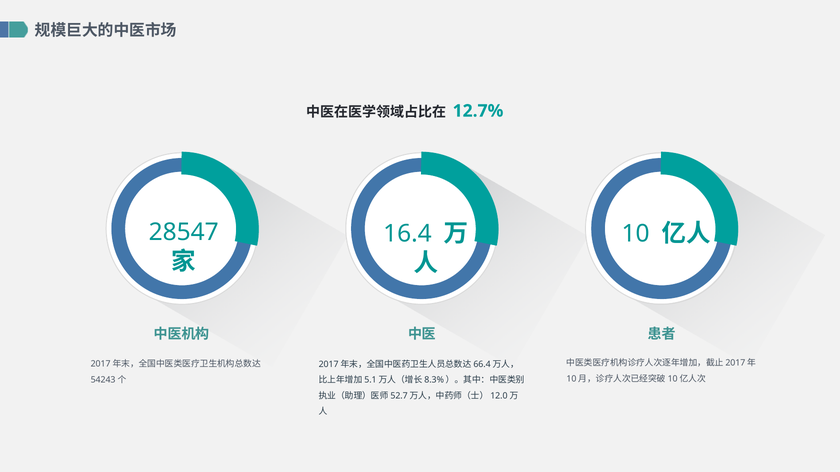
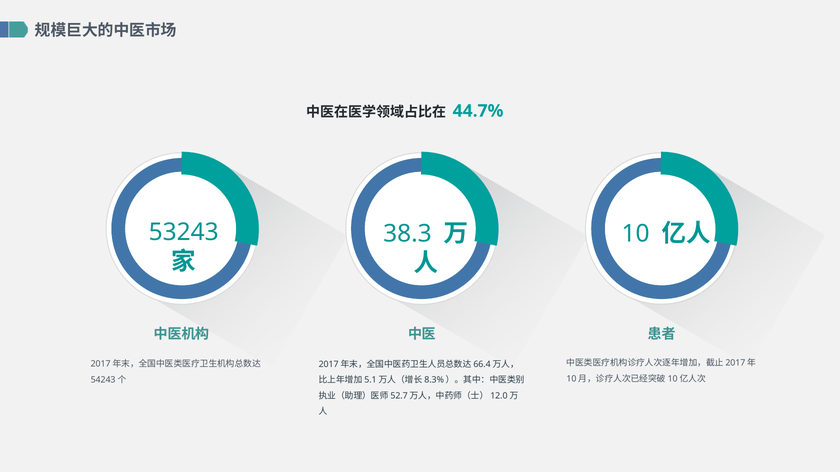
12.7%: 12.7% -> 44.7% (478, 111)
28547: 28547 -> 53243 (184, 233)
16.4: 16.4 -> 38.3 (407, 234)
